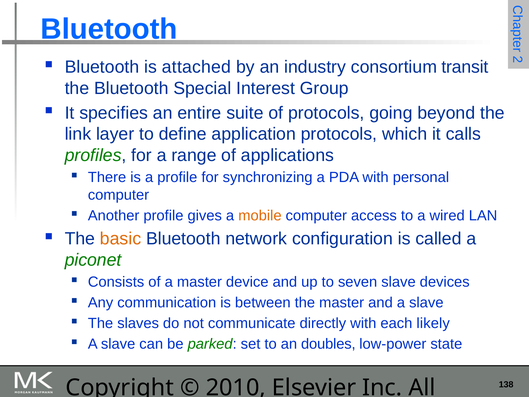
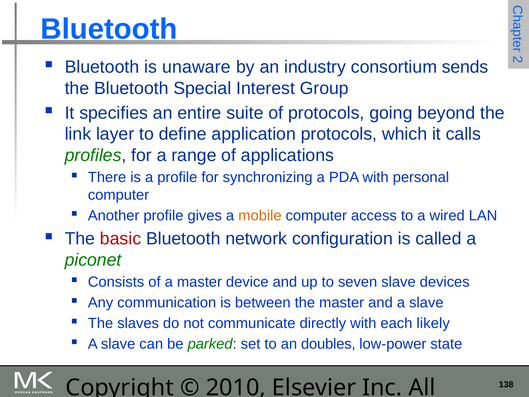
attached: attached -> unaware (196, 67)
transit: transit -> sends (465, 67)
basic colour: orange -> red (121, 239)
